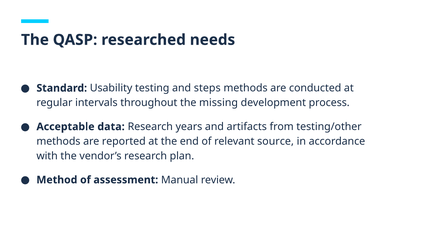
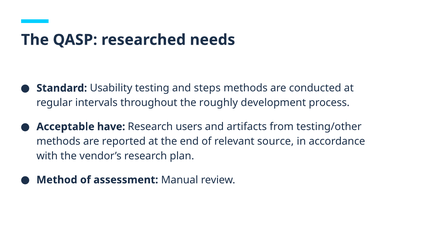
missing: missing -> roughly (219, 102)
data: data -> have (111, 126)
years: years -> users (189, 126)
